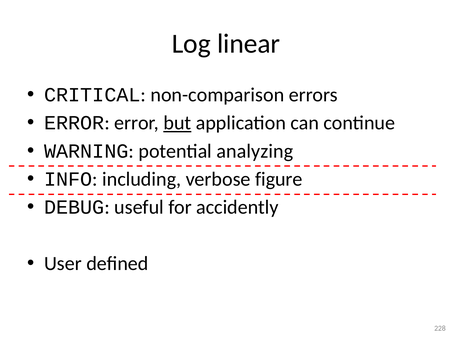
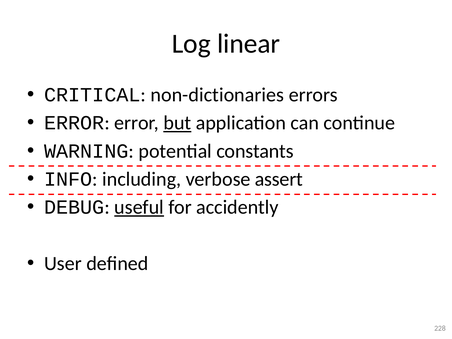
non-comparison: non-comparison -> non-dictionaries (217, 95)
analyzing: analyzing -> constants (255, 151)
figure: figure -> assert (279, 179)
useful underline: none -> present (139, 207)
